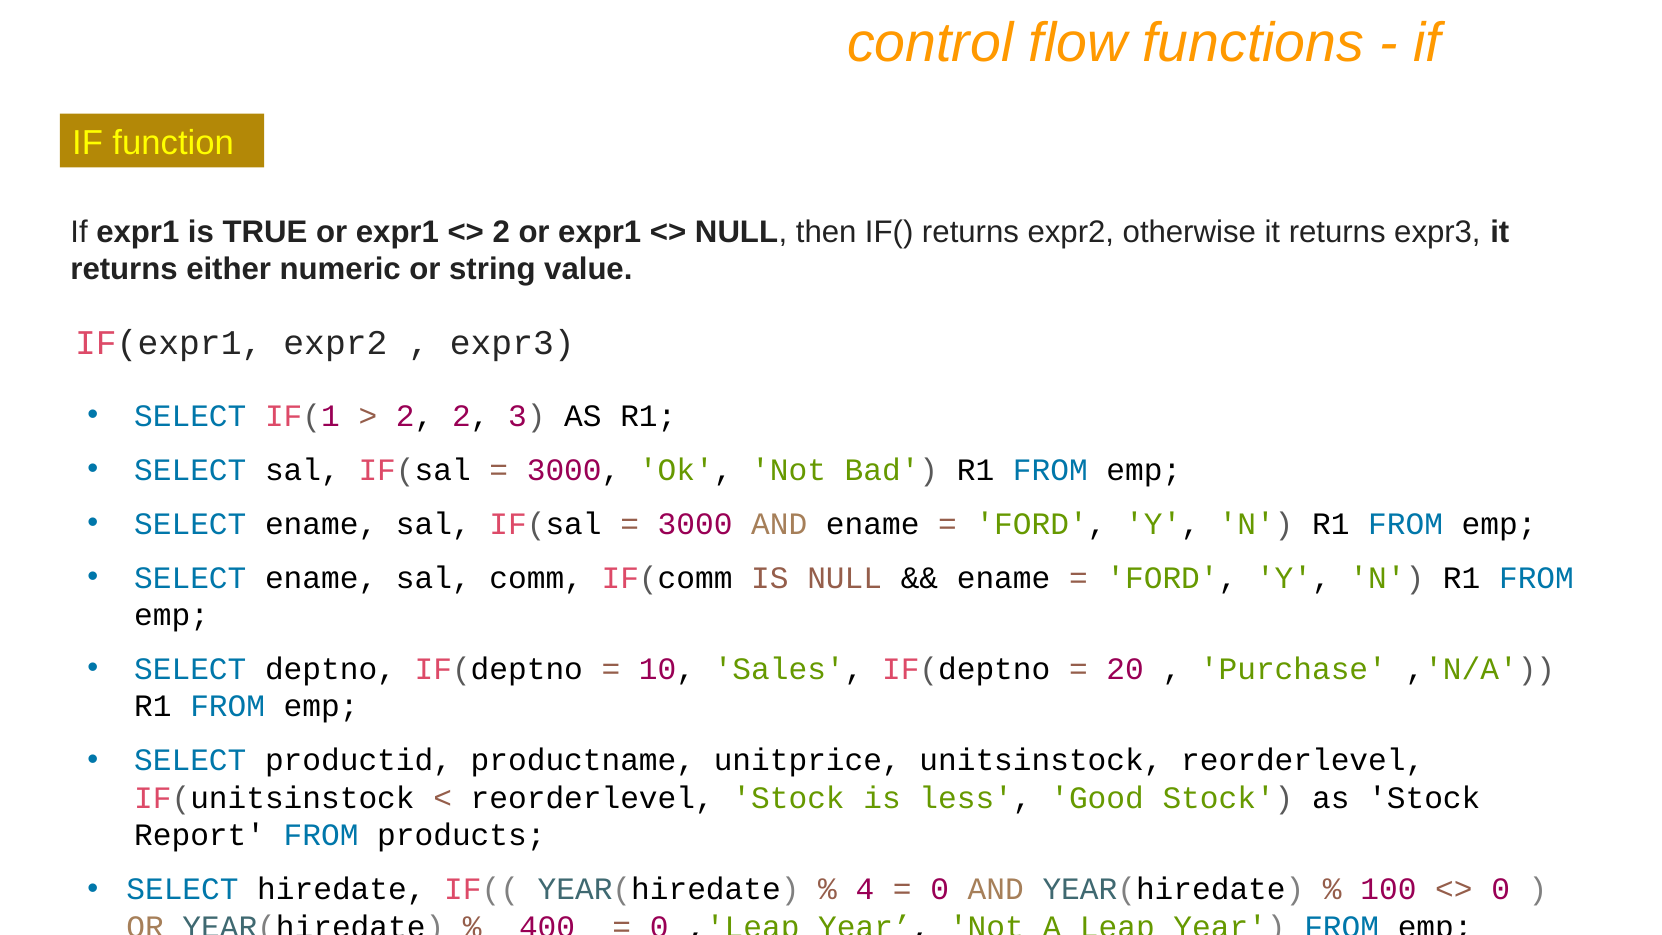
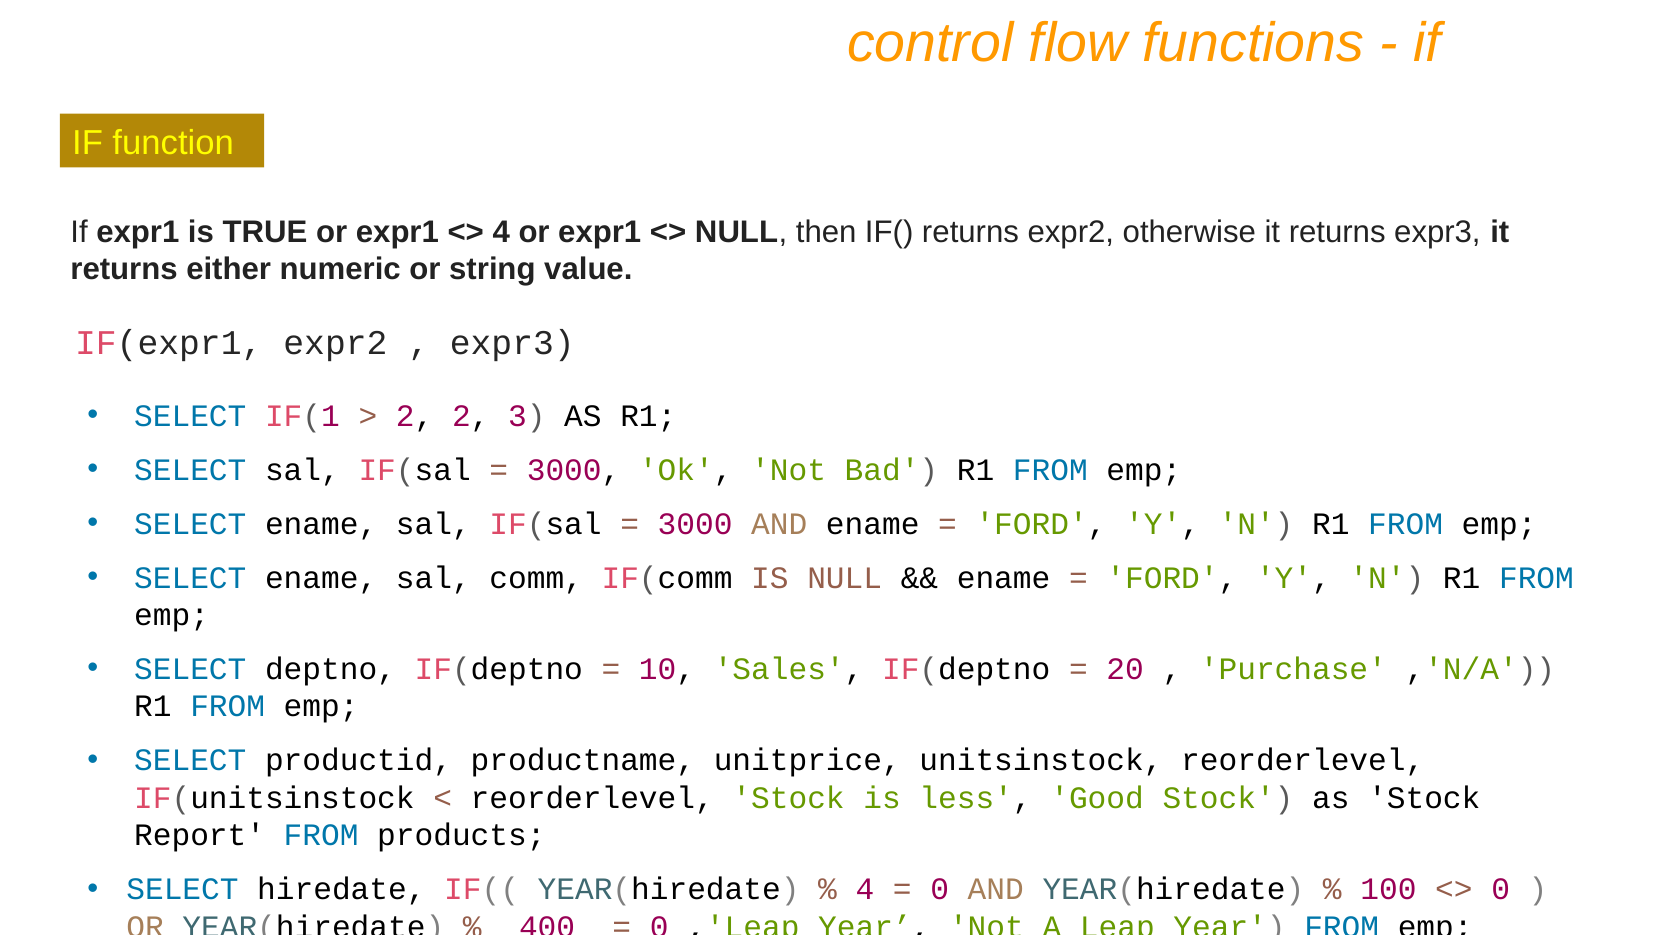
2: 2 -> 4 (501, 232)
